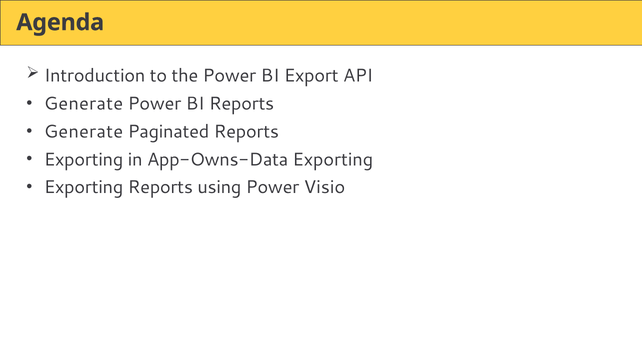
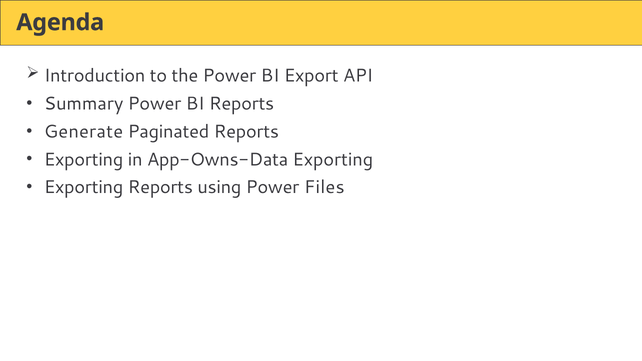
Generate: Generate -> Summary (84, 104)
Visio: Visio -> Files (324, 187)
